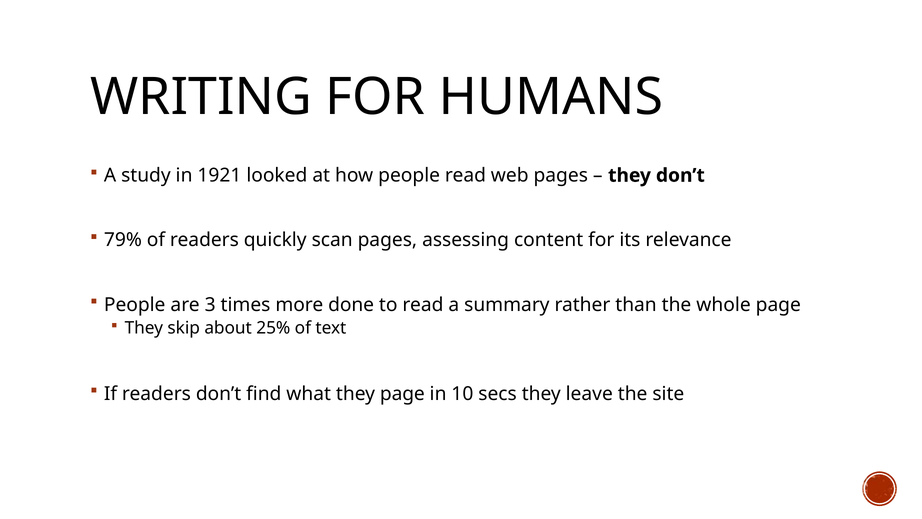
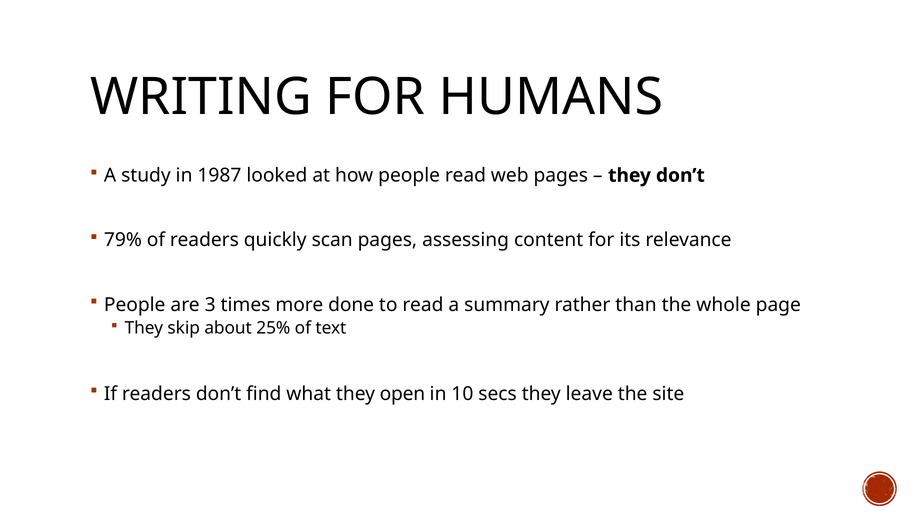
1921: 1921 -> 1987 (219, 175)
they page: page -> open (402, 393)
